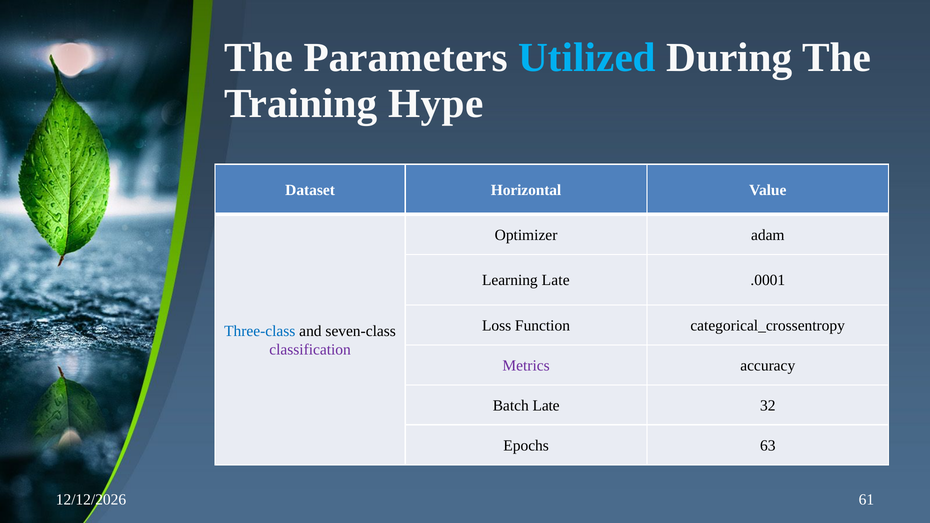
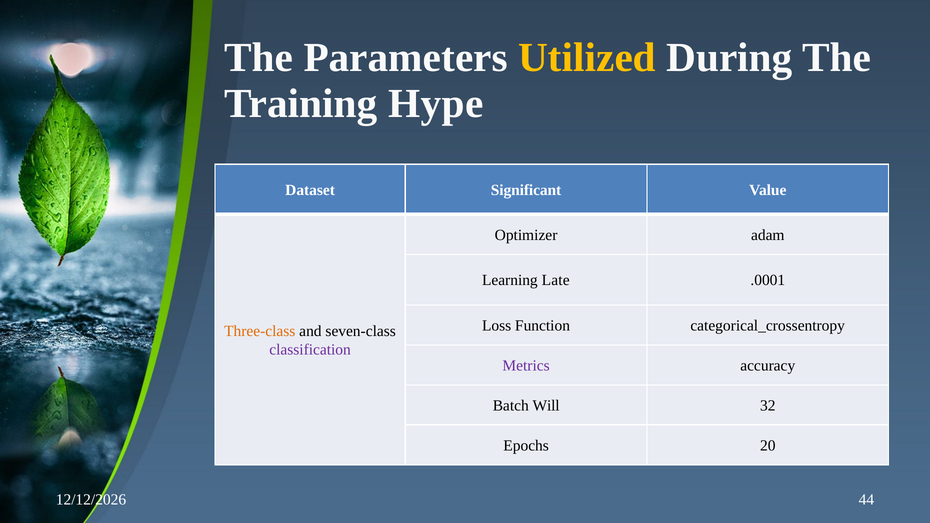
Utilized colour: light blue -> yellow (587, 58)
Horizontal: Horizontal -> Significant (526, 190)
Three-class colour: blue -> orange (260, 331)
Batch Late: Late -> Will (546, 406)
63: 63 -> 20 (768, 446)
61: 61 -> 44 (866, 500)
